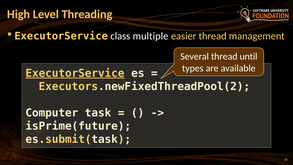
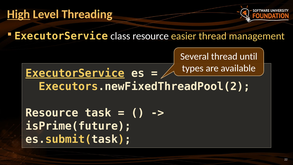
High underline: none -> present (19, 14)
class multiple: multiple -> resource (151, 36)
Computer: Computer -> Resource (52, 113)
